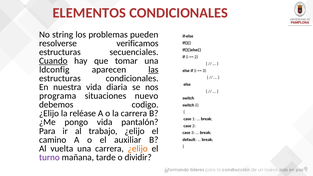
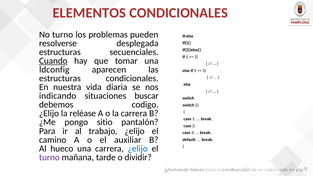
No string: string -> turno (63, 35)
verificamos: verificamos -> desplegada (137, 43)
las underline: present -> none (153, 70)
programa: programa -> indicando (58, 96)
nuevo: nuevo -> buscar (147, 96)
pongo vida: vida -> sitio (105, 122)
vuelta: vuelta -> hueco (62, 149)
¿elijo colour: orange -> blue (138, 149)
